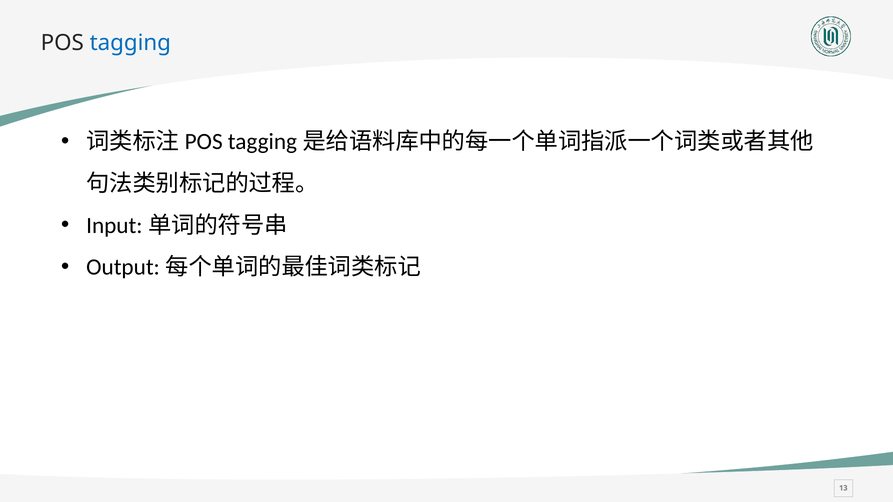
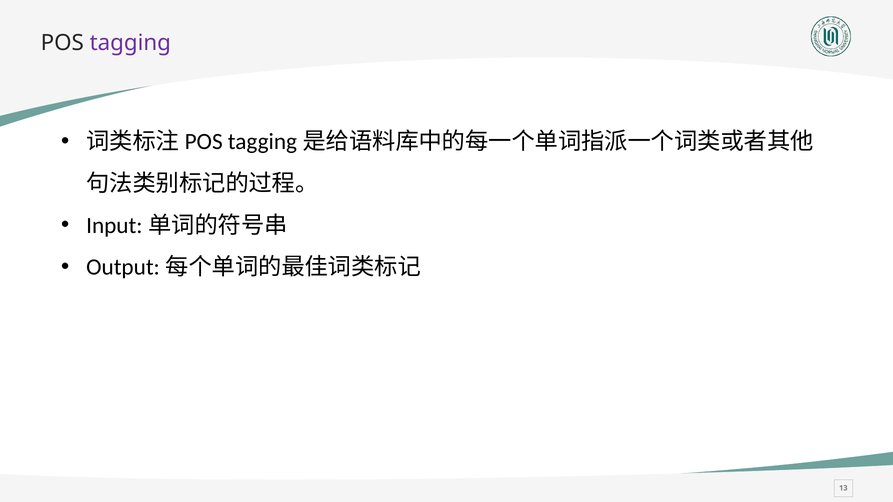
tagging colour: blue -> purple (130, 43)
